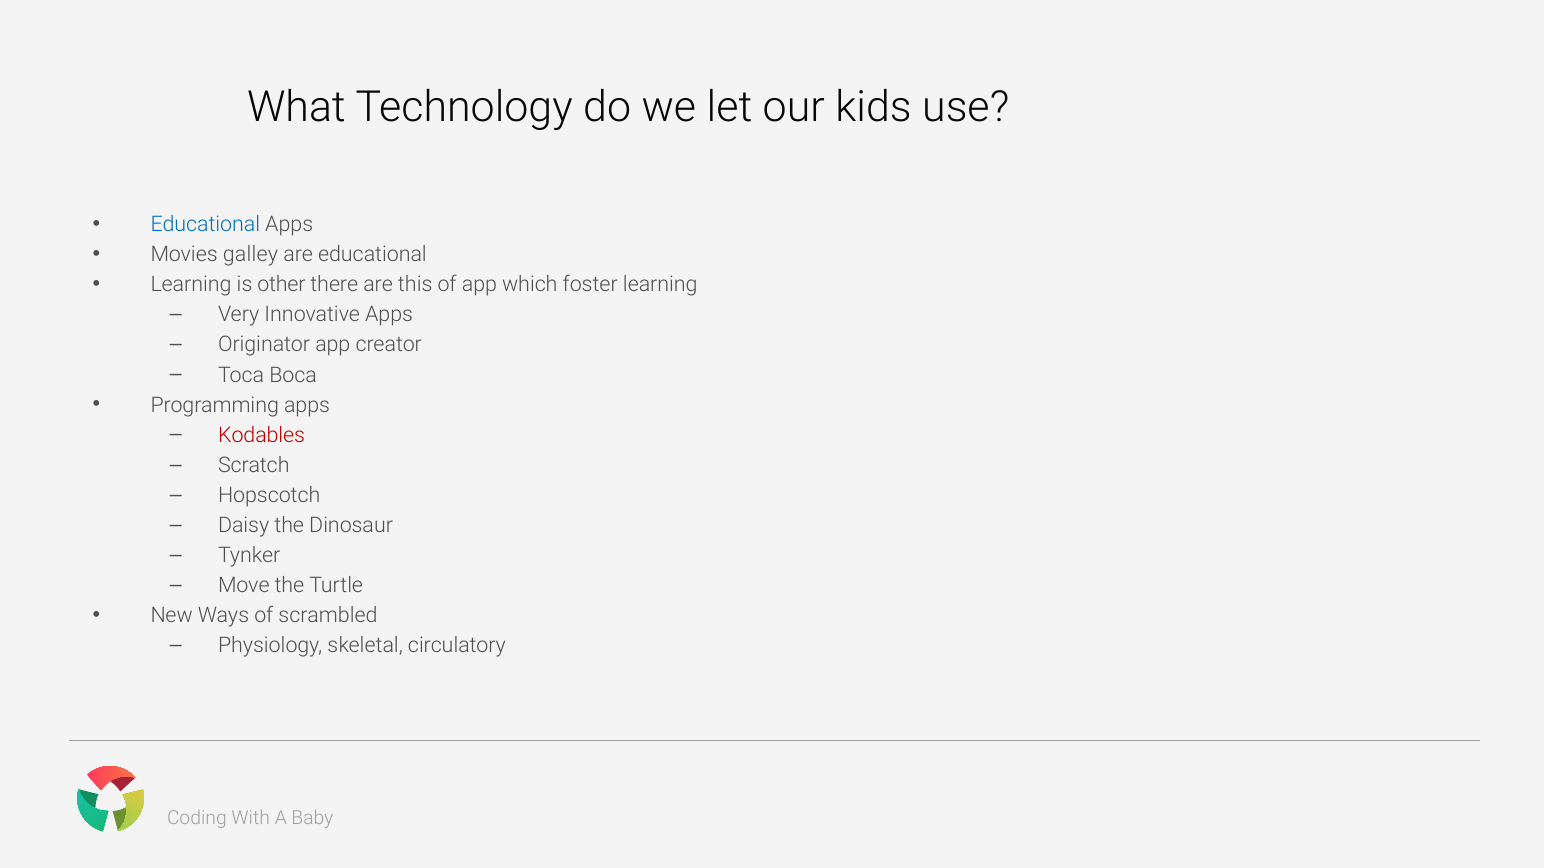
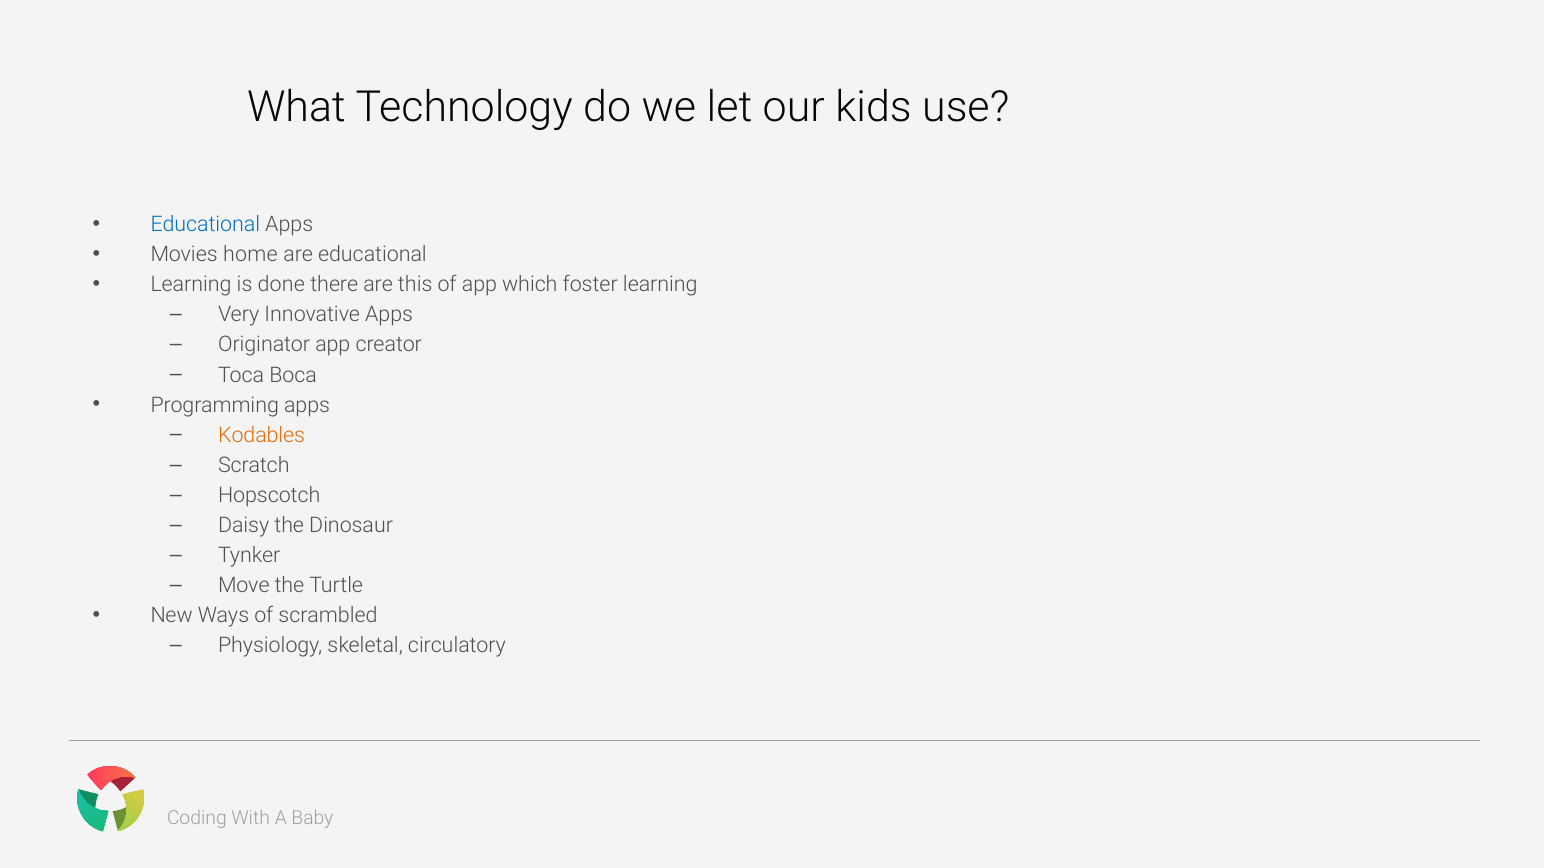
galley: galley -> home (250, 255)
other: other -> done (281, 285)
Kodables colour: red -> orange (262, 435)
